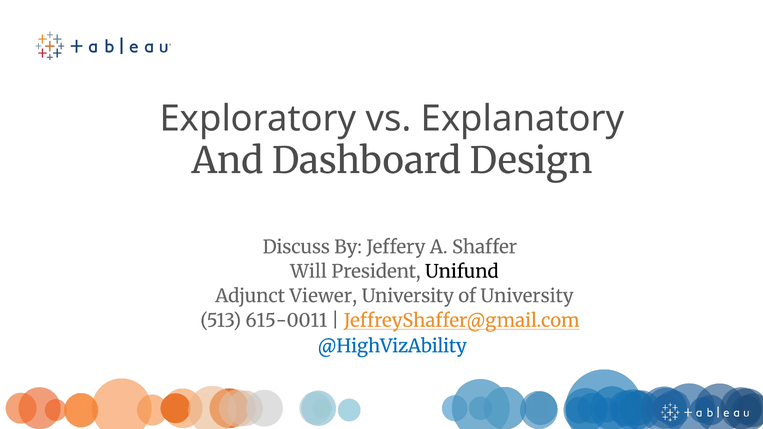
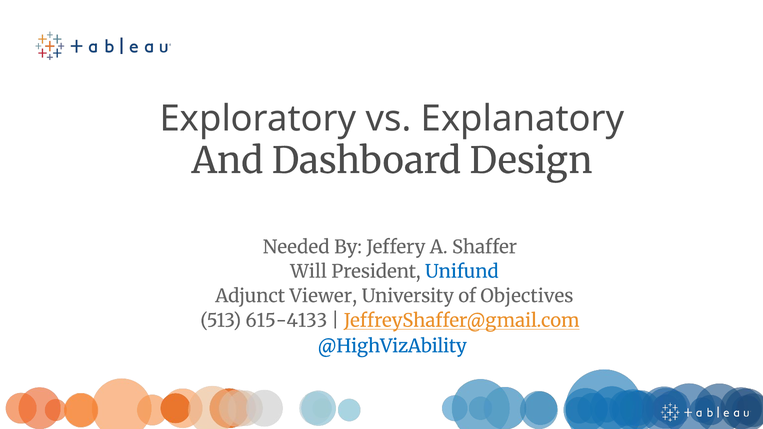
Discuss: Discuss -> Needed (296, 247)
Unifund colour: black -> blue (462, 272)
of University: University -> Objectives (527, 296)
615-0011: 615-0011 -> 615-4133 (286, 321)
